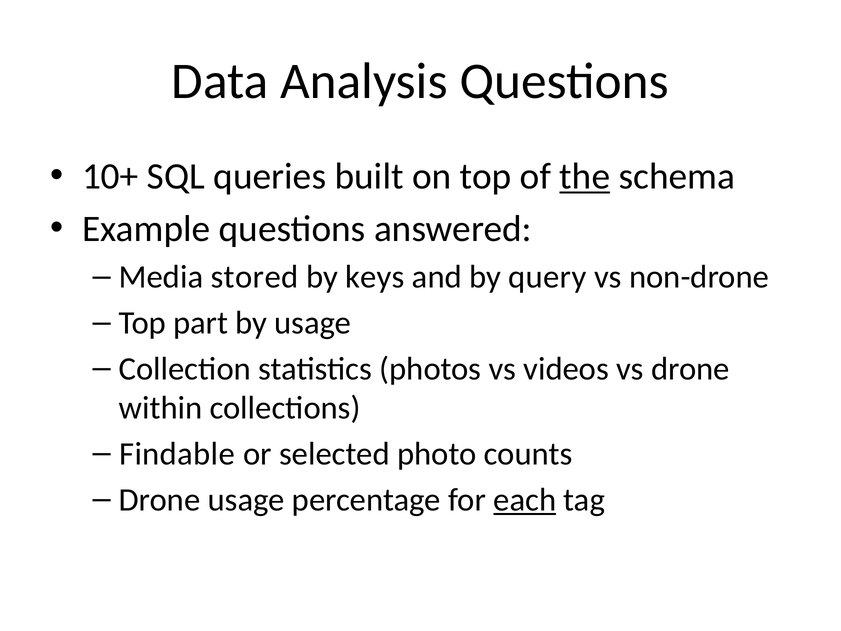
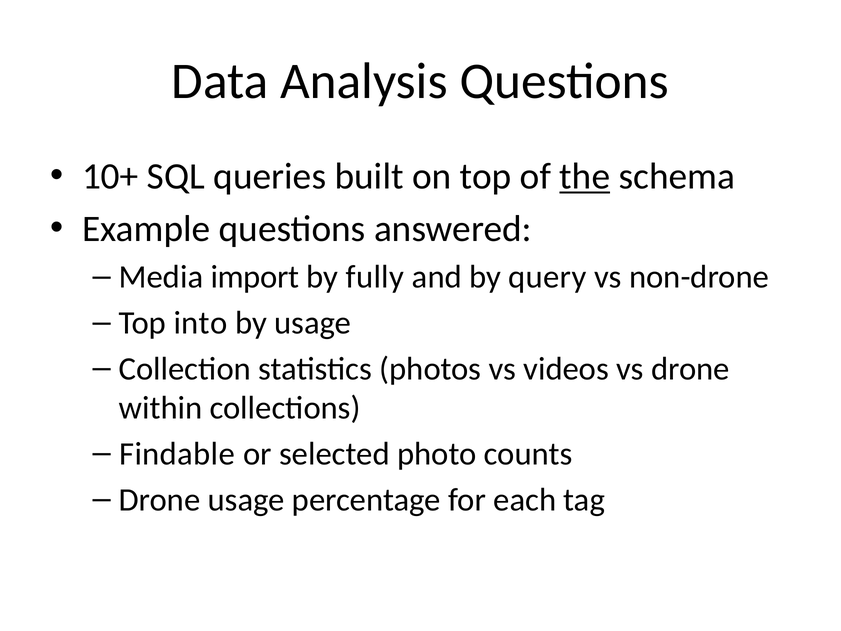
stored: stored -> import (255, 277)
keys: keys -> fully (375, 277)
part: part -> into (200, 323)
each underline: present -> none (525, 500)
